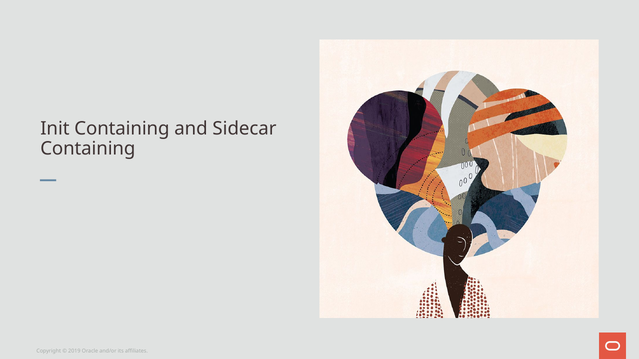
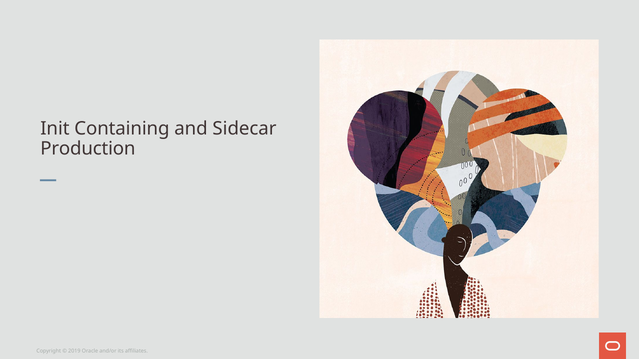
Containing: Containing -> Production (88, 149)
